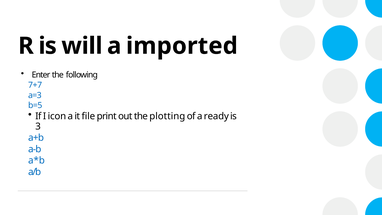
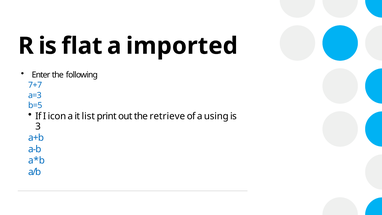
will: will -> flat (82, 46)
file: file -> list (88, 116)
plotting: plotting -> retrieve (167, 116)
ready: ready -> using (216, 116)
